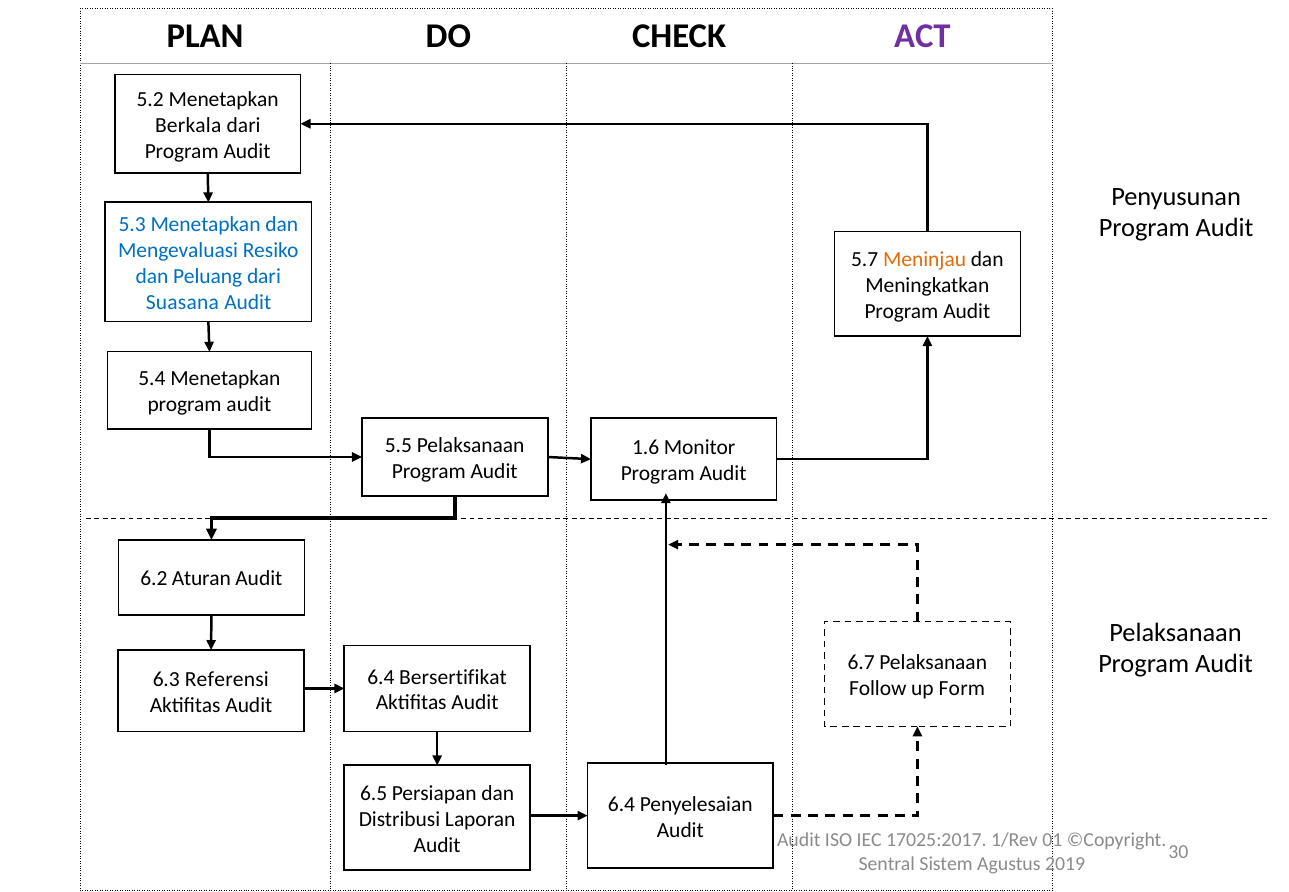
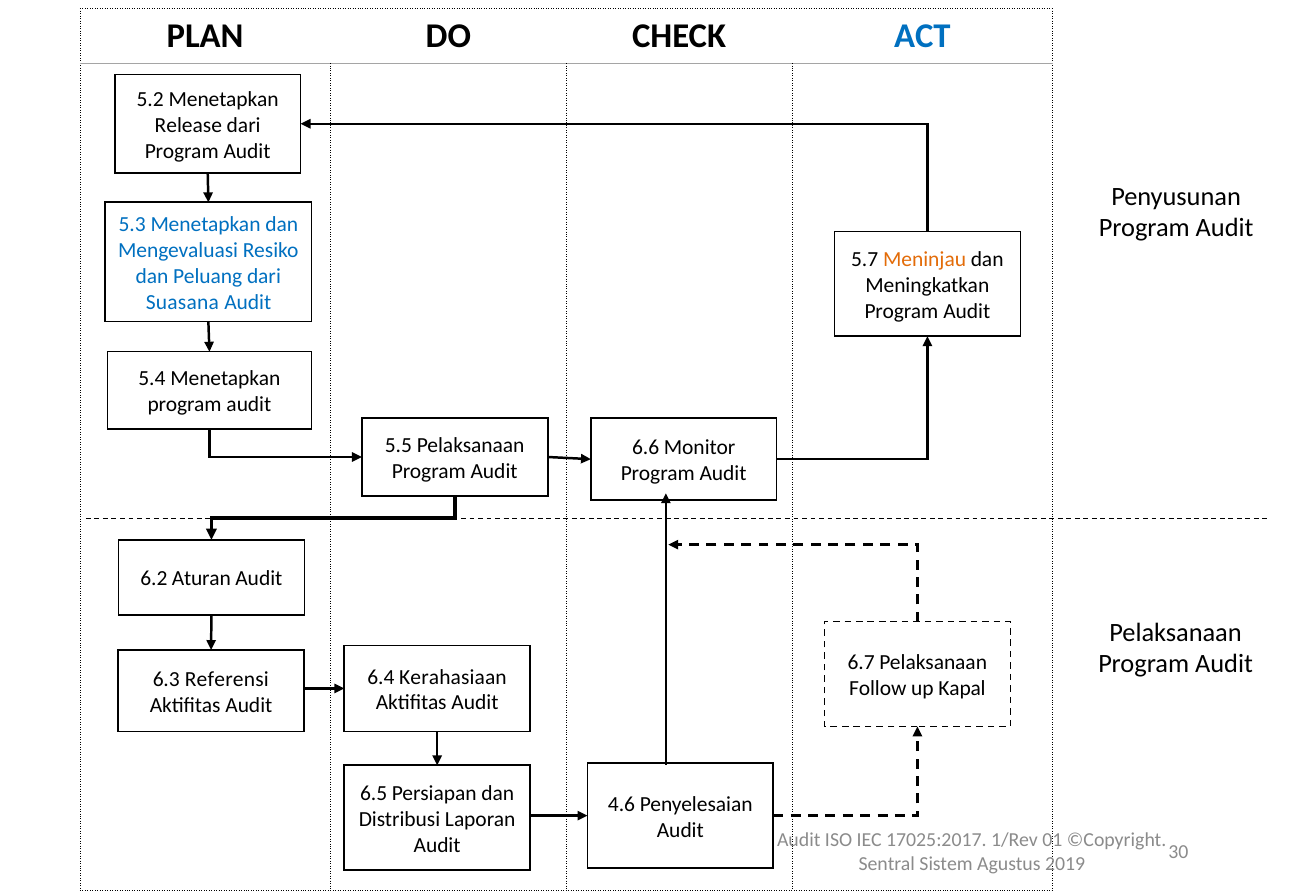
ACT colour: purple -> blue (922, 37)
Berkala: Berkala -> Release (188, 125)
1.6: 1.6 -> 6.6 (646, 448)
Bersertifikat: Bersertifikat -> Kerahasiaan (453, 677)
Form: Form -> Kapal (962, 689)
6.4: 6.4 -> 4.6 (622, 805)
